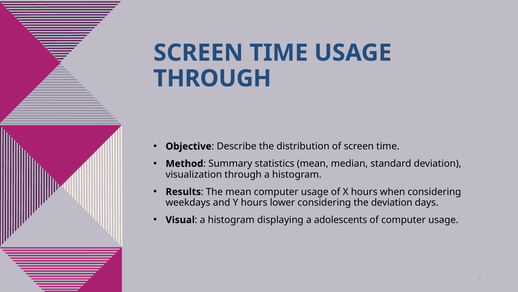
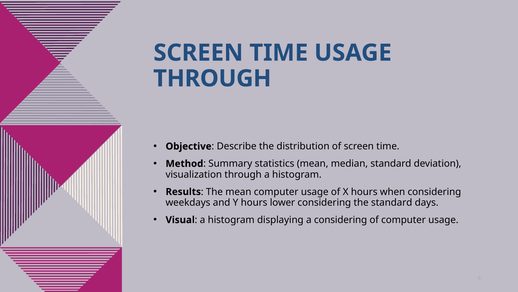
the deviation: deviation -> standard (392, 202)
a adolescents: adolescents -> considering (341, 219)
